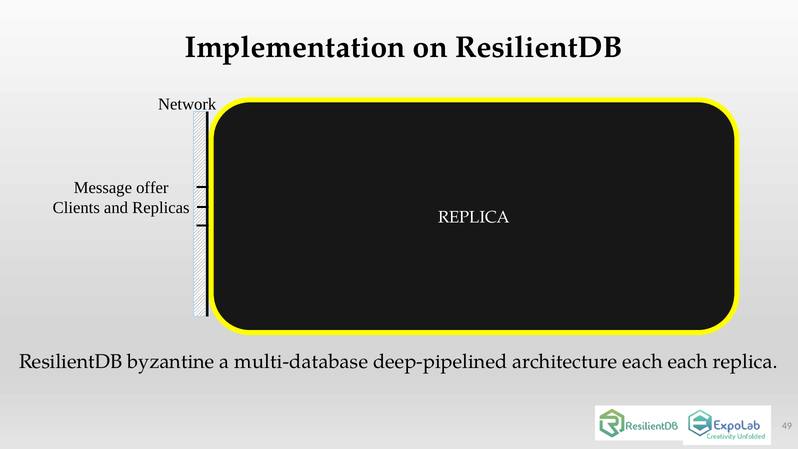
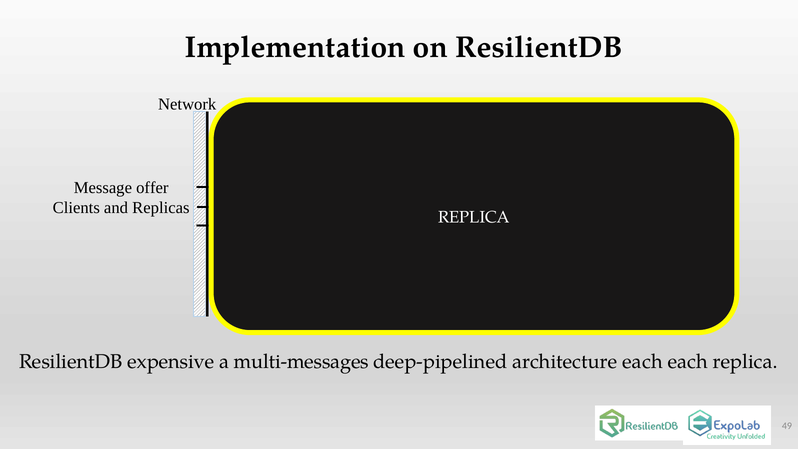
byzantine: byzantine -> expensive (171, 362)
multi-database: multi-database -> multi-messages (301, 362)
